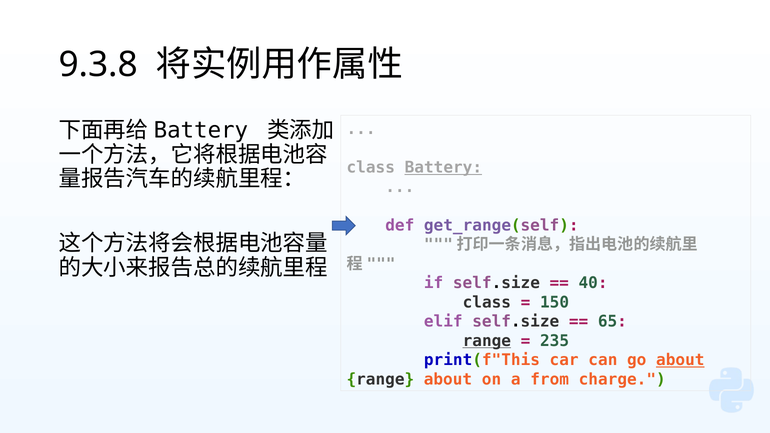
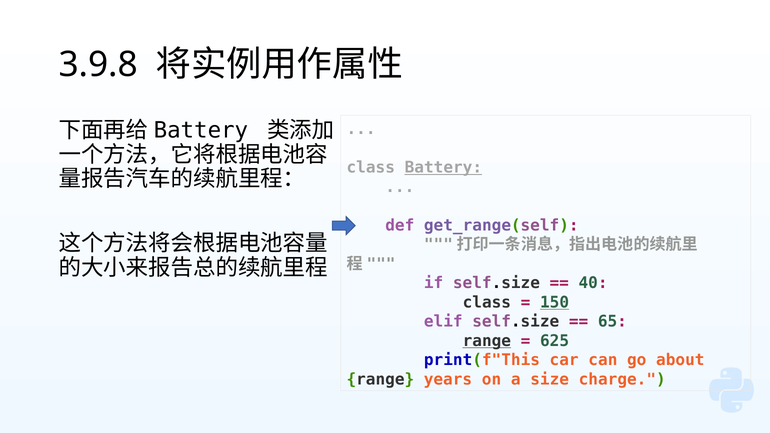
9.3.8: 9.3.8 -> 3.9.8 (98, 65)
150 underline: none -> present (555, 302)
235: 235 -> 625 (555, 341)
about underline: present -> none (680, 360)
range about: about -> years (448, 379)
from: from -> size (550, 379)
